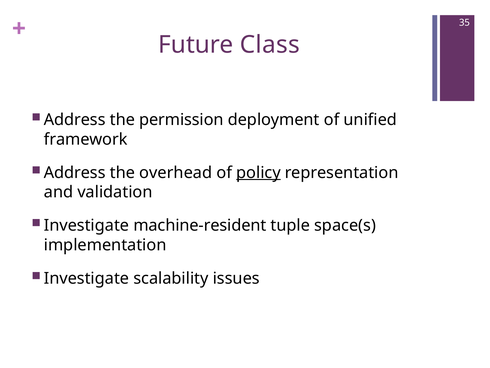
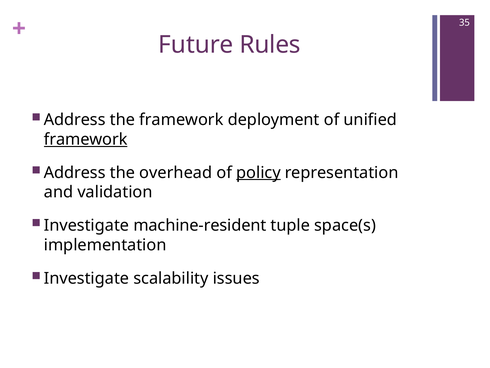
Class: Class -> Rules (270, 45)
the permission: permission -> framework (181, 120)
framework underline: none -> present (86, 139)
